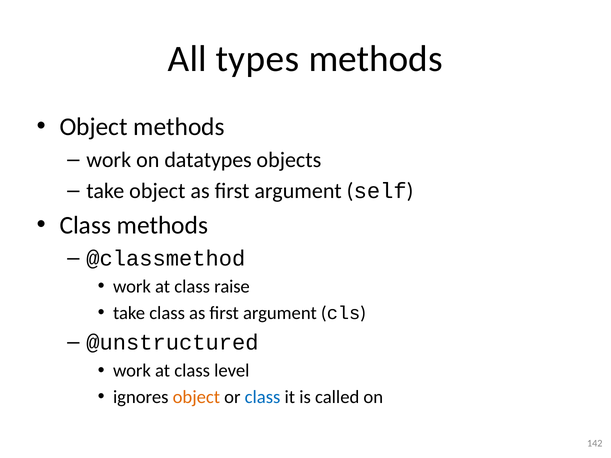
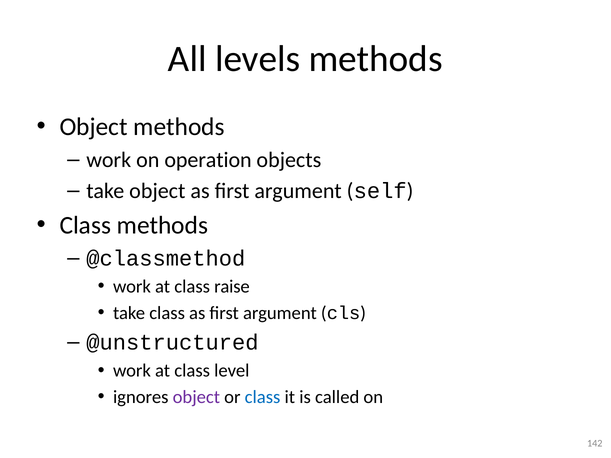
types: types -> levels (258, 59)
datatypes: datatypes -> operation (208, 160)
object colour: orange -> purple (196, 397)
